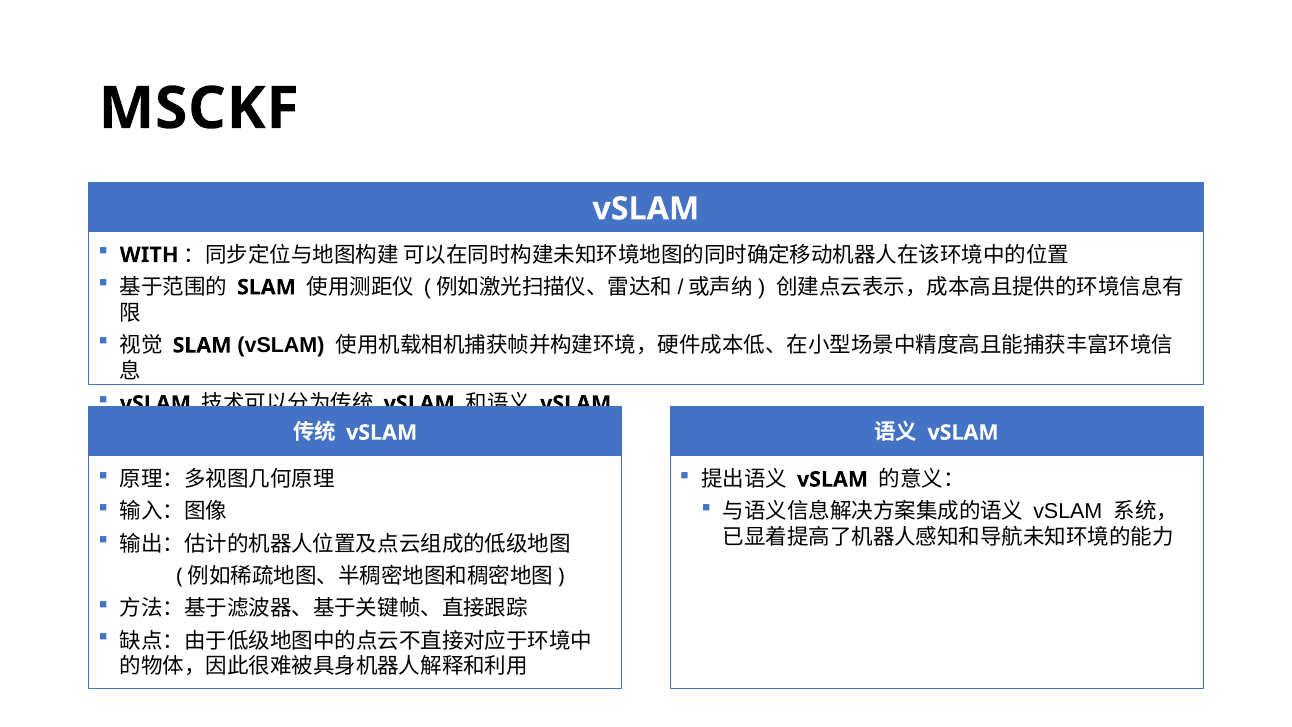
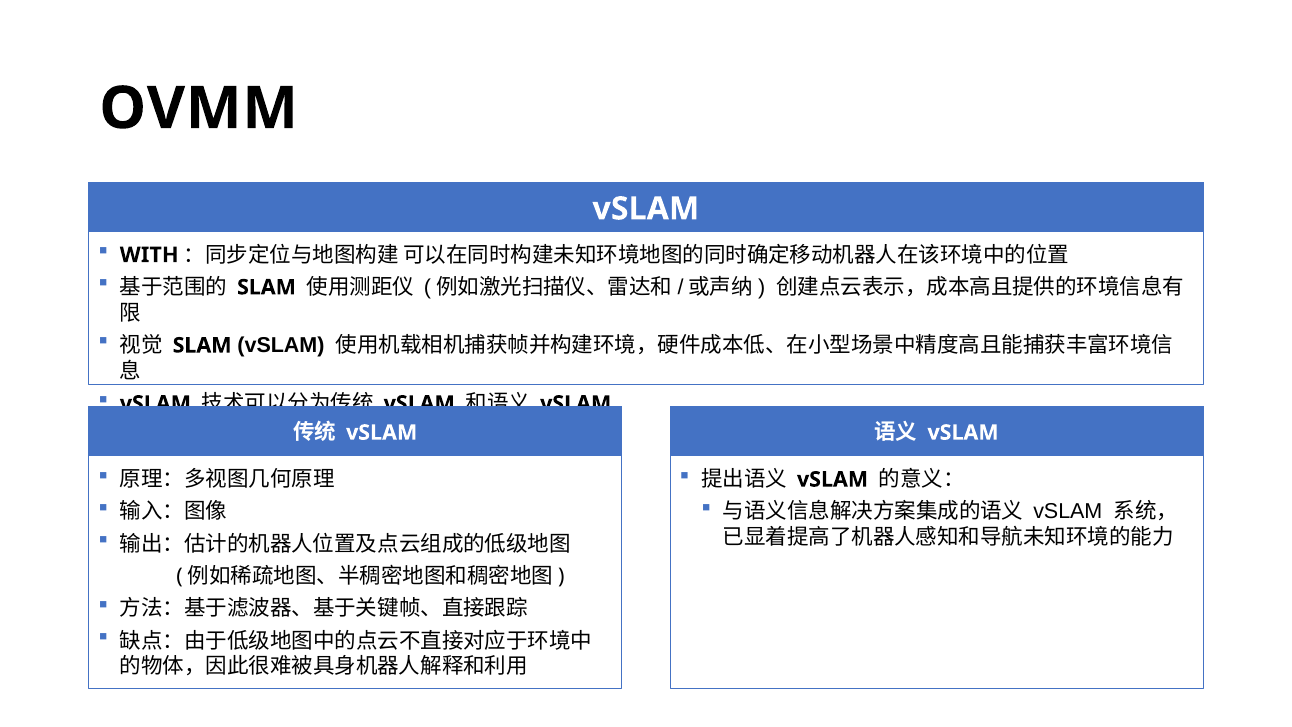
MSCKF: MSCKF -> OVMM (199, 109)
